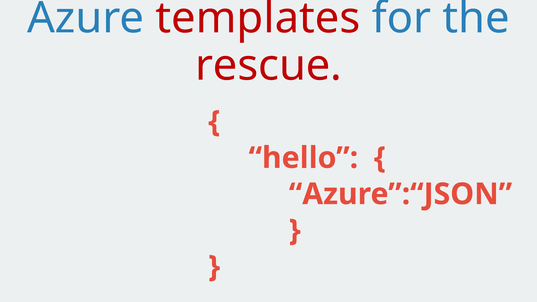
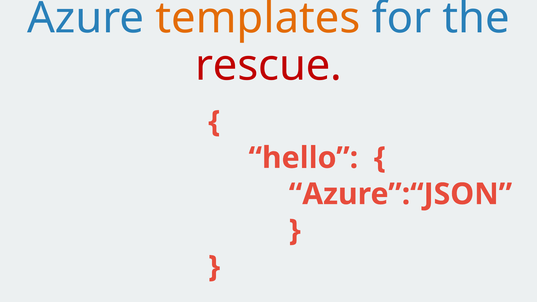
templates colour: red -> orange (258, 18)
